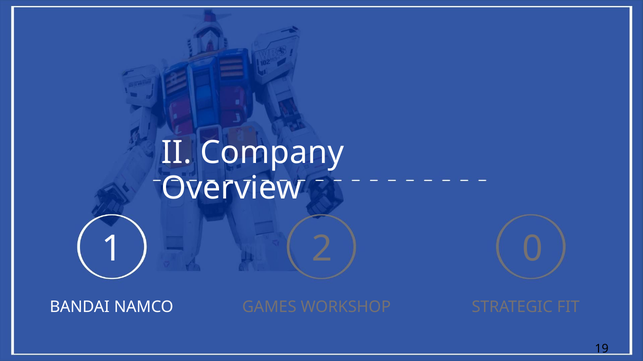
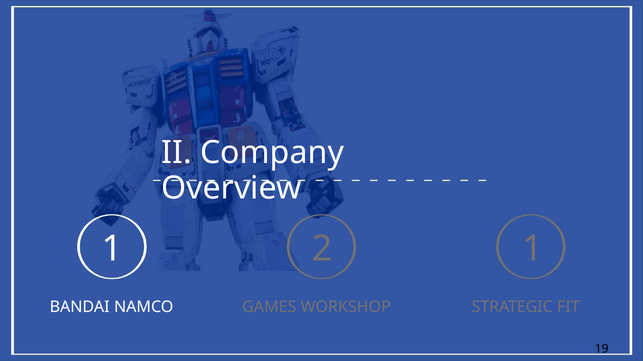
2 0: 0 -> 1 (533, 249)
